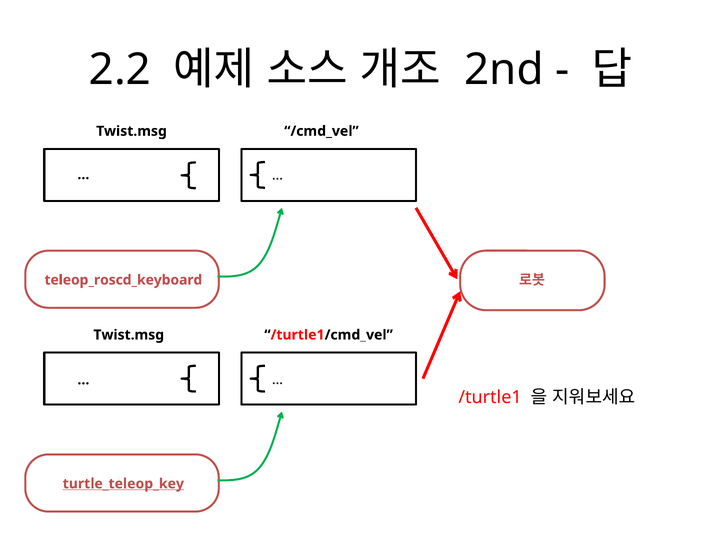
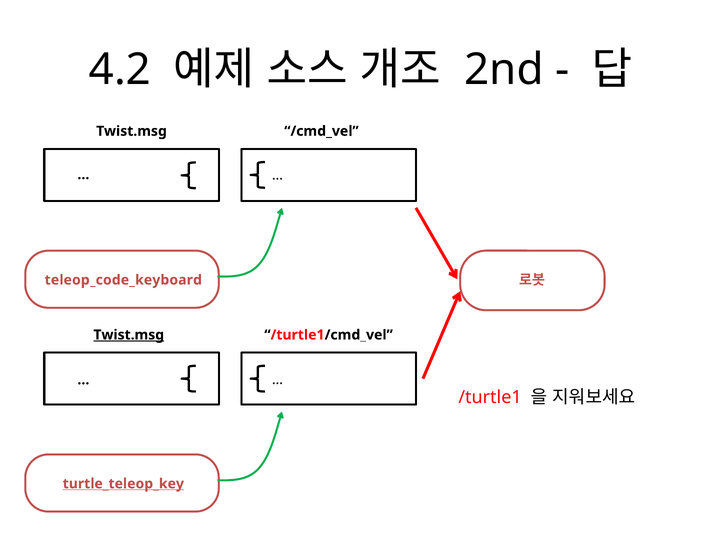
2.2: 2.2 -> 4.2 (120, 70)
teleop_roscd_keyboard: teleop_roscd_keyboard -> teleop_code_keyboard (123, 280)
Twist.msg underline: none -> present (129, 335)
